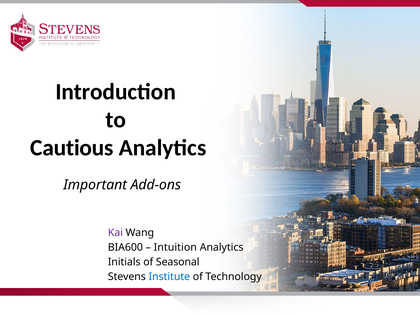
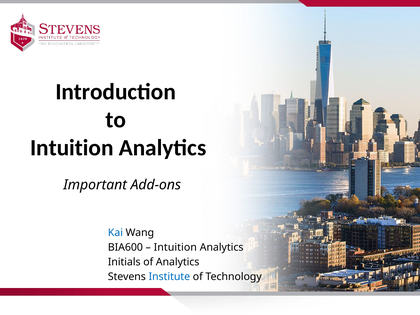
Cautious: Cautious -> Intuition (72, 148)
Kai colour: purple -> blue (115, 233)
of Seasonal: Seasonal -> Analytics (178, 262)
